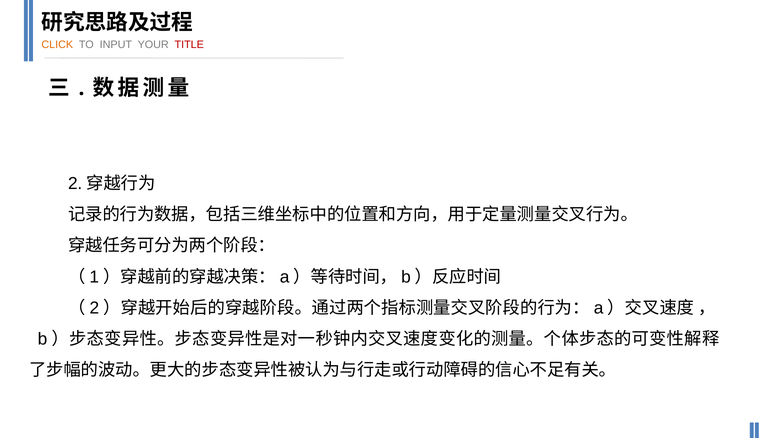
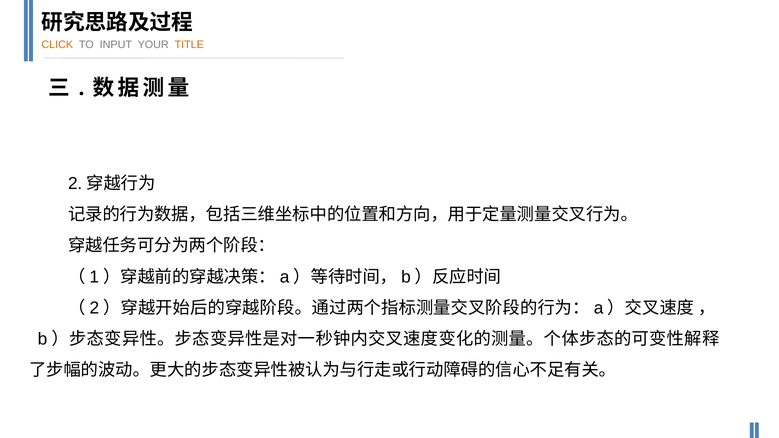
TITLE colour: red -> orange (189, 45)
